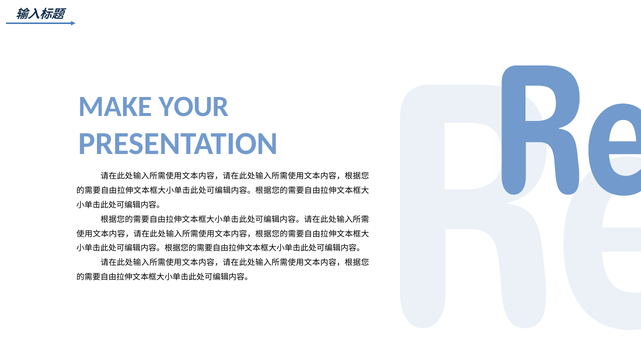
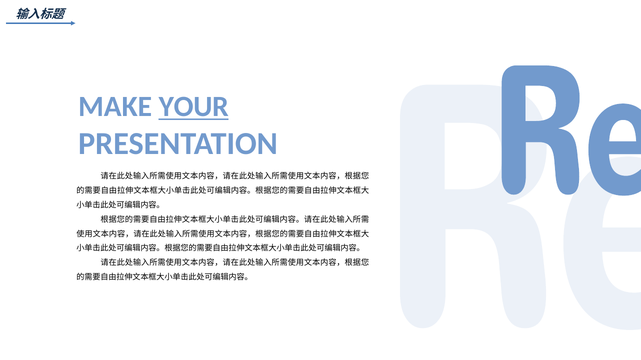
YOUR underline: none -> present (194, 107)
